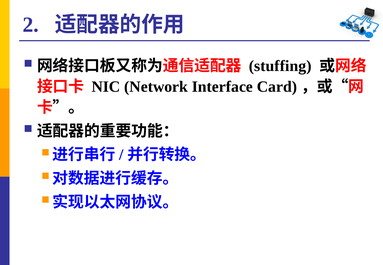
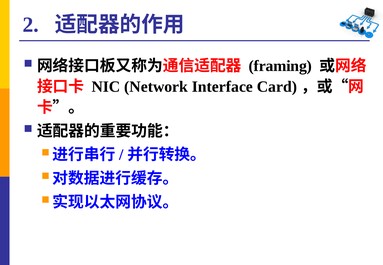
stuffing: stuffing -> framing (280, 66)
